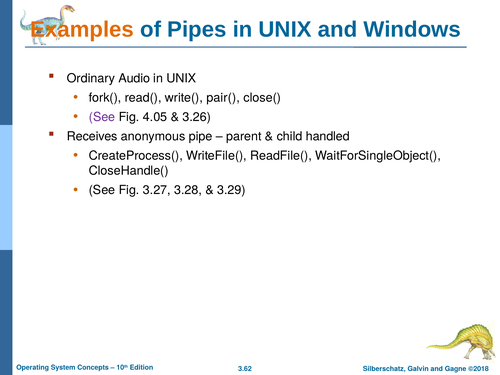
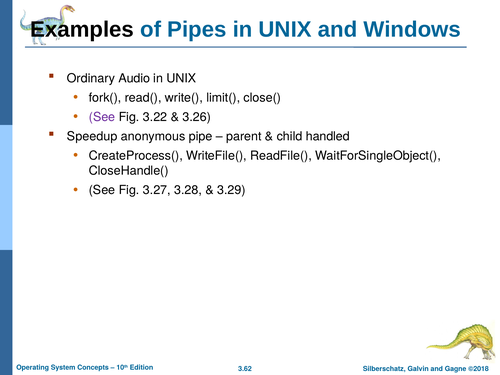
Examples colour: orange -> black (82, 30)
pair(: pair( -> limit( (223, 98)
4.05: 4.05 -> 3.22 (155, 117)
Receives: Receives -> Speedup (92, 136)
